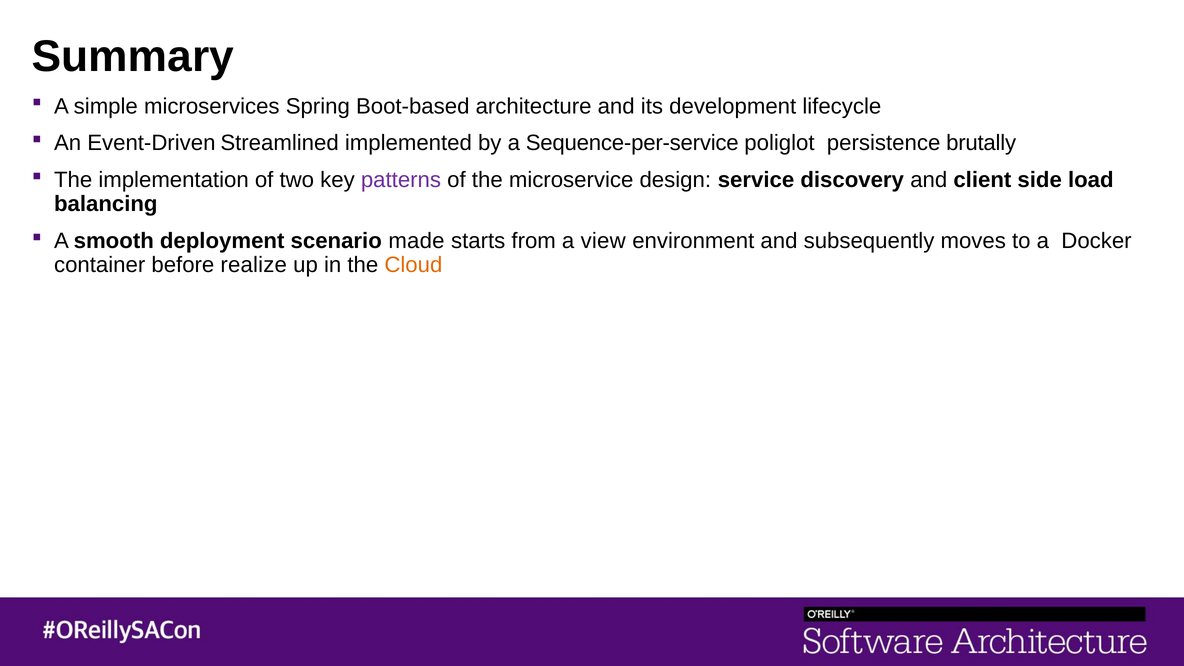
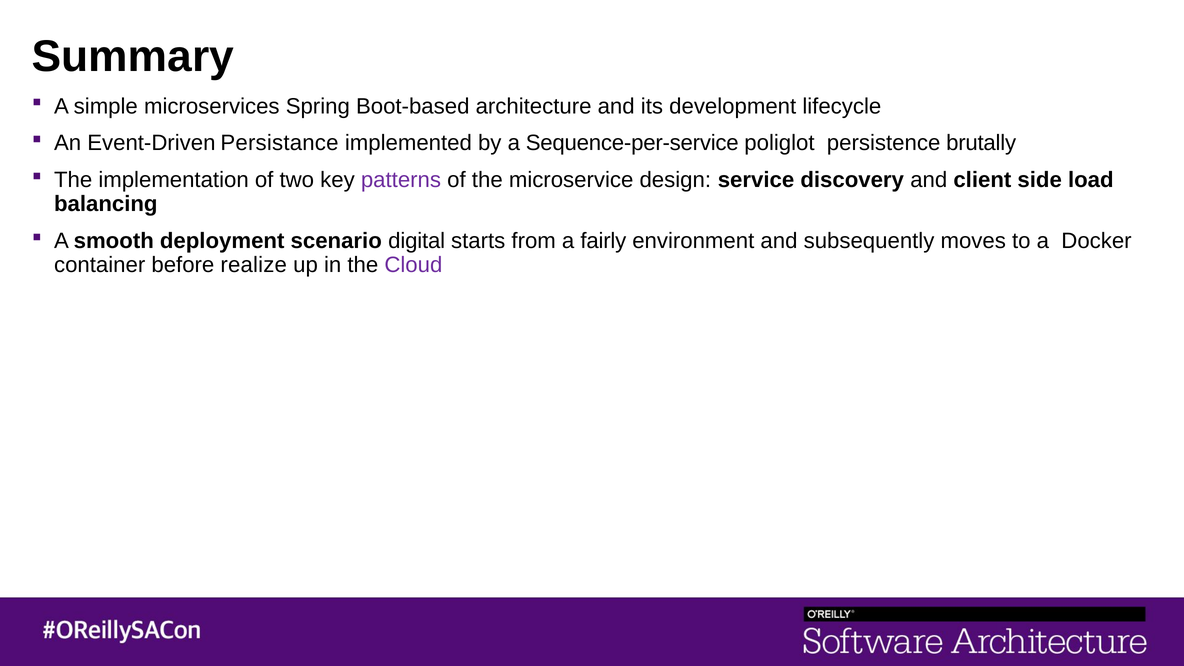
Streamlined: Streamlined -> Persistance (279, 143)
made: made -> digital (417, 241)
view: view -> fairly (603, 241)
Cloud colour: orange -> purple (413, 265)
